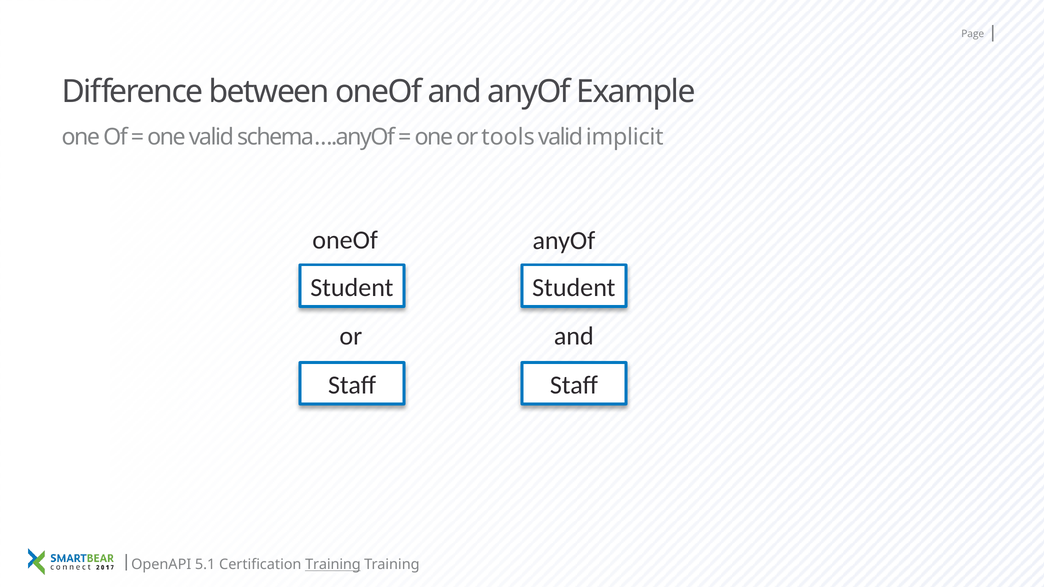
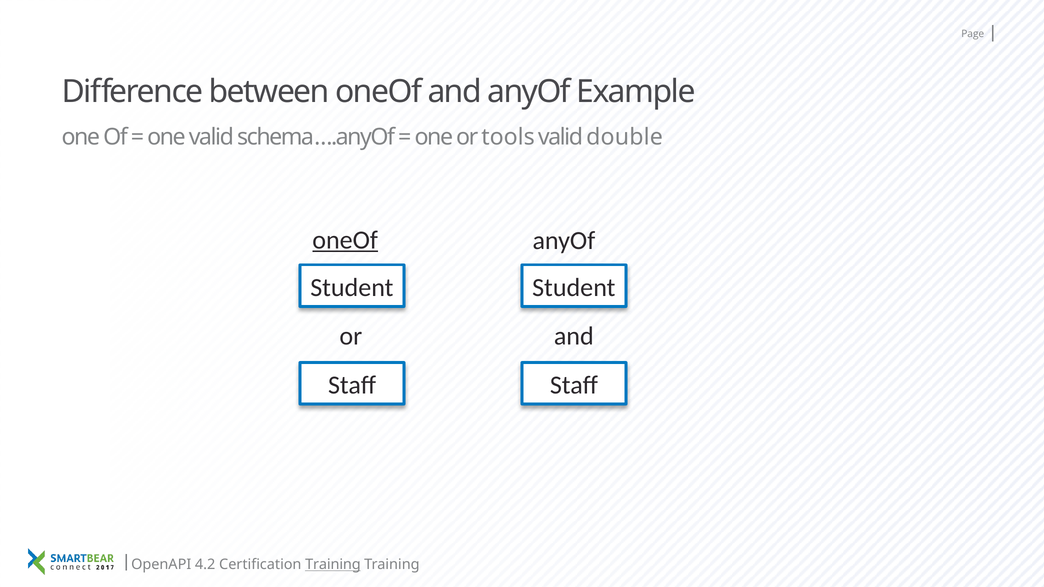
implicit: implicit -> double (625, 137)
oneOf underline: none -> present (345, 240)
5.1: 5.1 -> 4.2 (205, 565)
